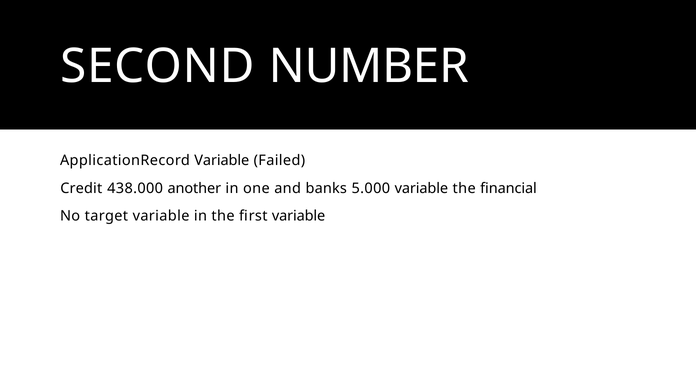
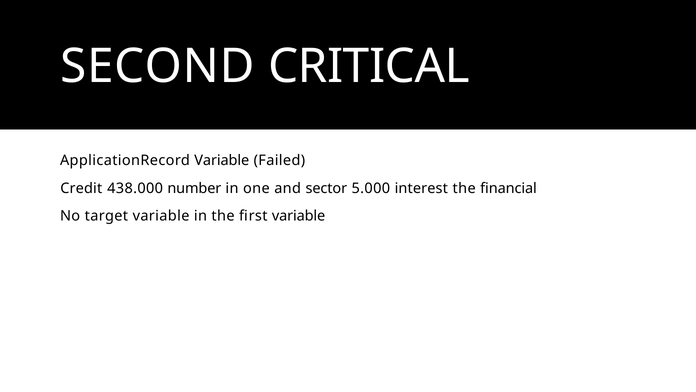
NUMBER: NUMBER -> CRITICAL (369, 66)
another: another -> number (194, 188)
banks: banks -> sector (326, 188)
5.000 variable: variable -> interest (421, 188)
